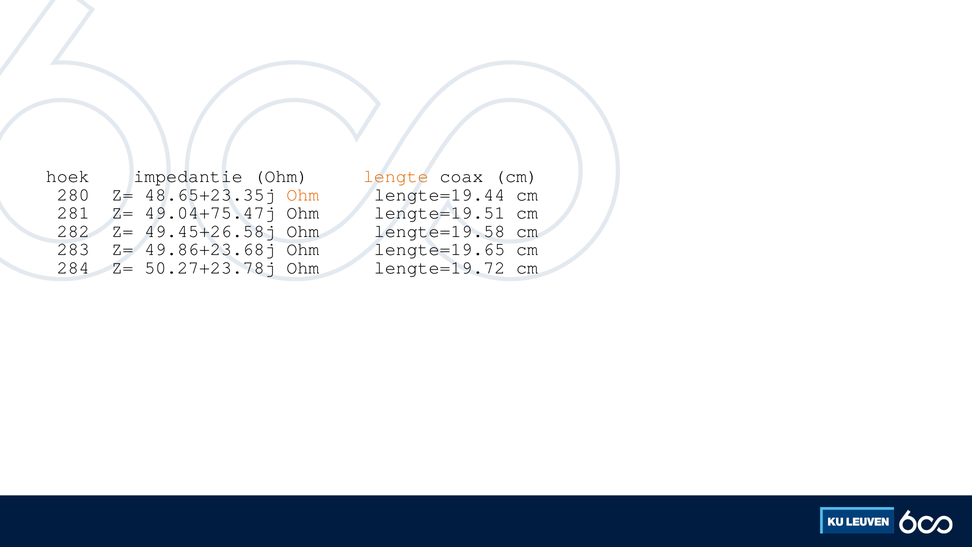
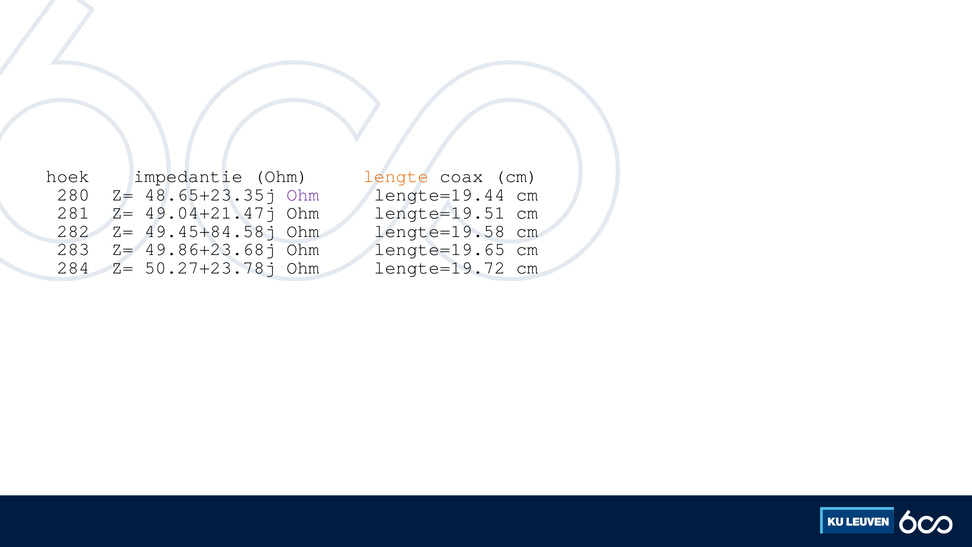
Ohm colour: orange -> purple (303, 195)
49.04+75.47j: 49.04+75.47j -> 49.04+21.47j (210, 213)
49.45+26.58j: 49.45+26.58j -> 49.45+84.58j (210, 231)
